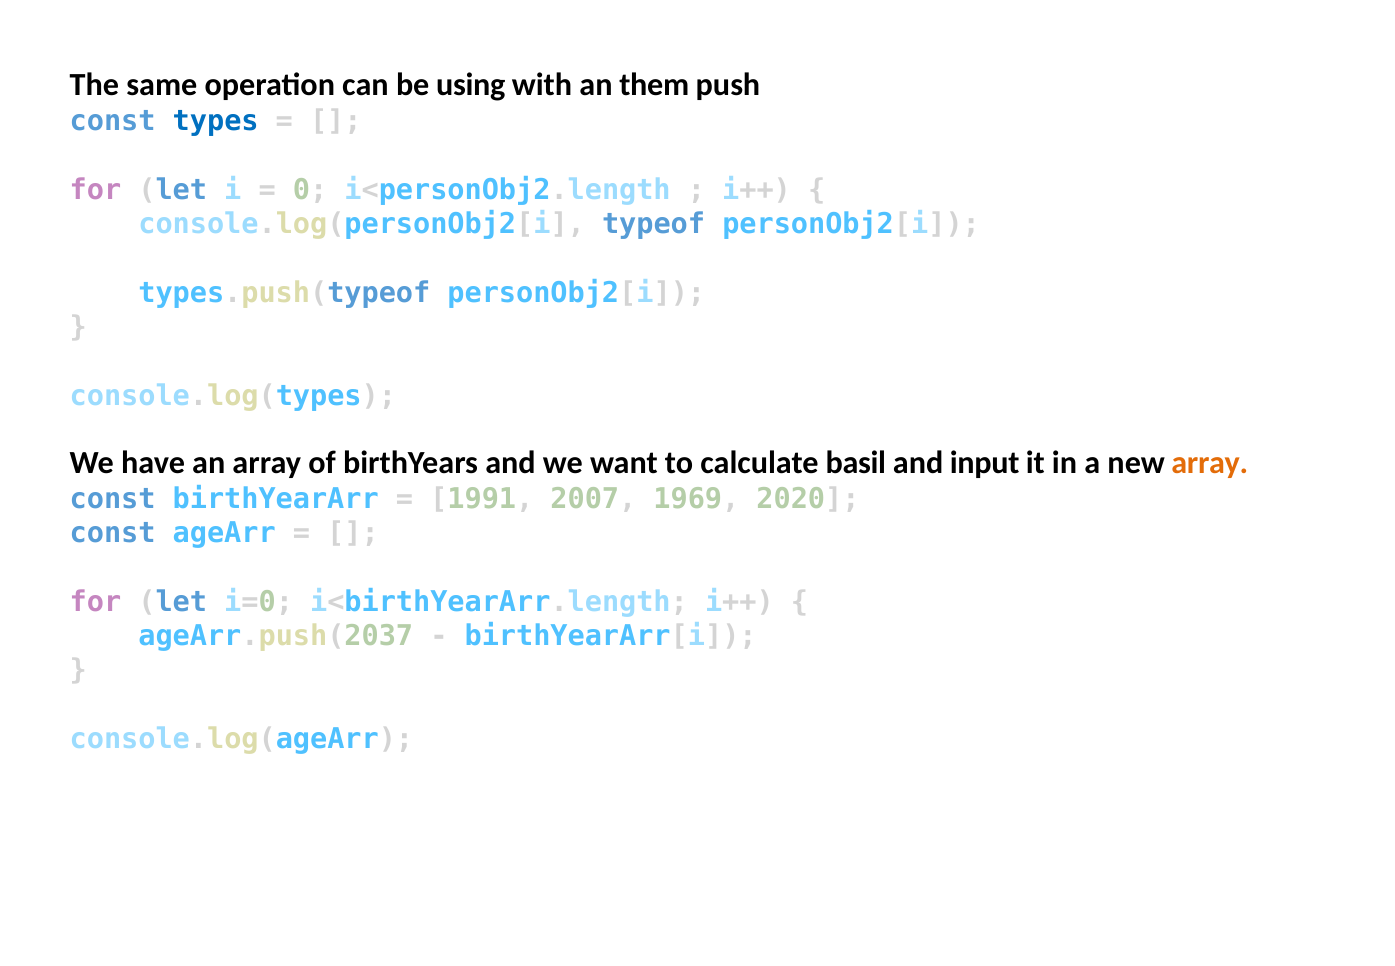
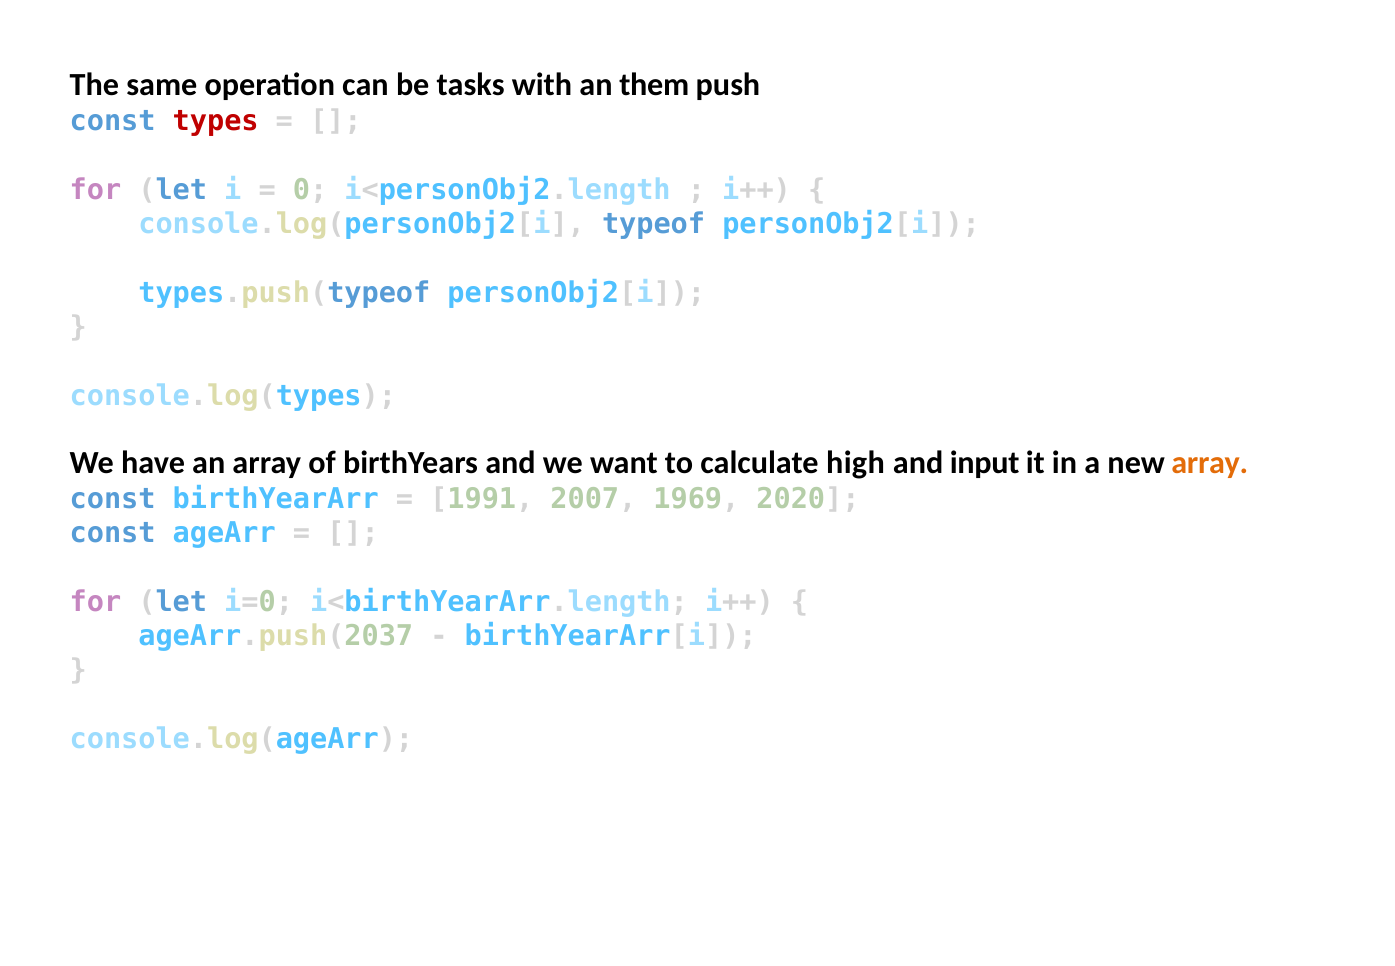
using: using -> tasks (471, 85)
types colour: blue -> red (216, 121)
basil: basil -> high (856, 462)
